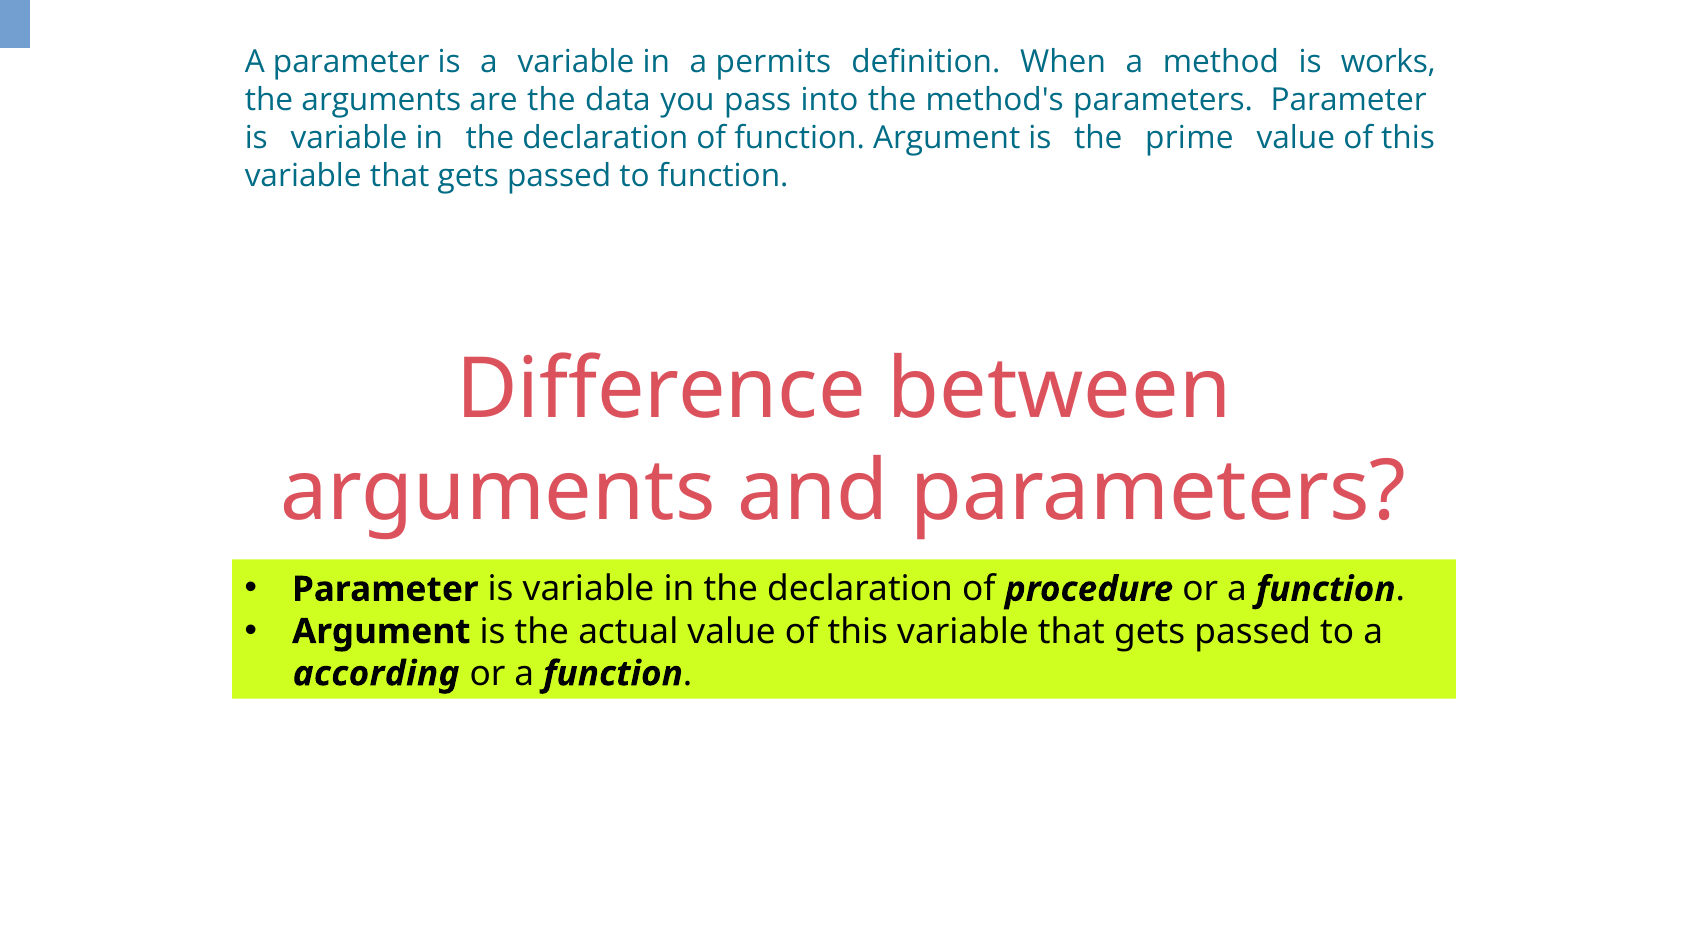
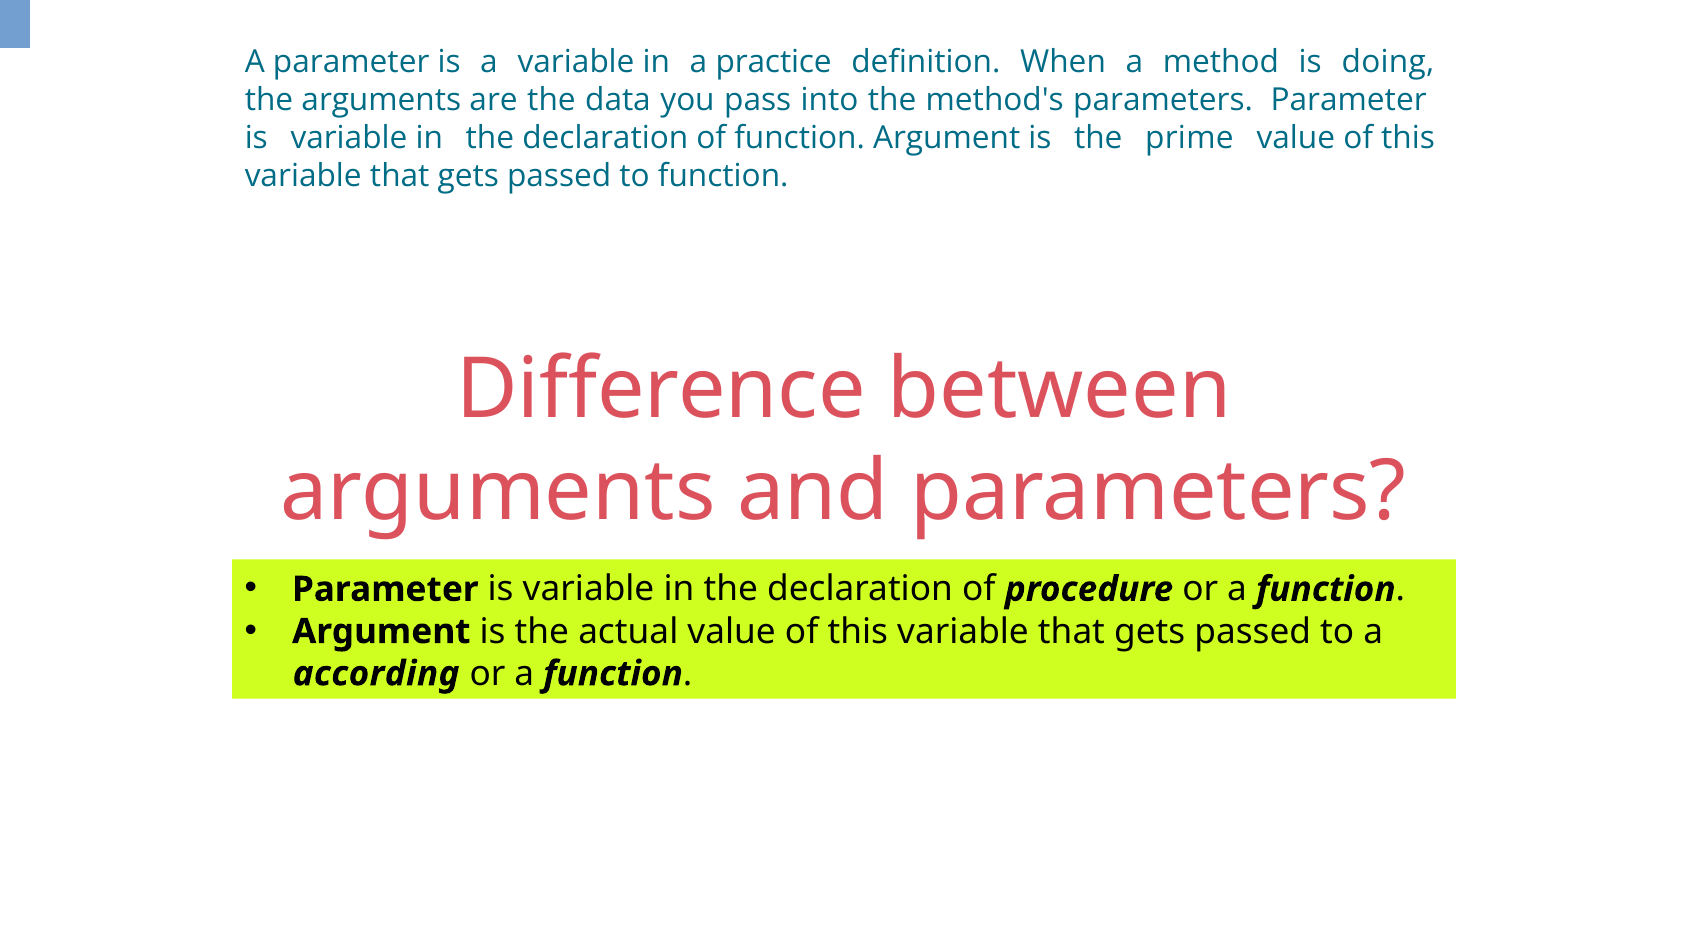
permits: permits -> practice (774, 62)
works: works -> doing (1388, 62)
